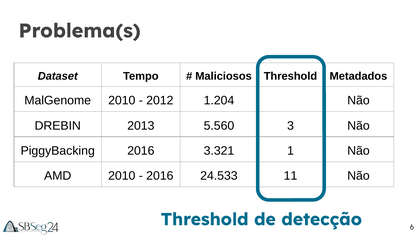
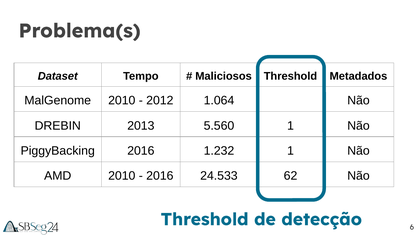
1.204: 1.204 -> 1.064 (219, 101)
5.560 3: 3 -> 1 (290, 126)
3.321: 3.321 -> 1.232 (219, 151)
11: 11 -> 62 (291, 176)
